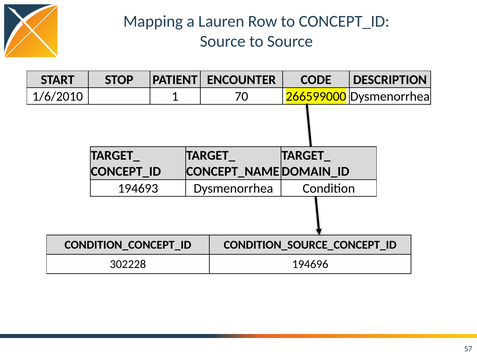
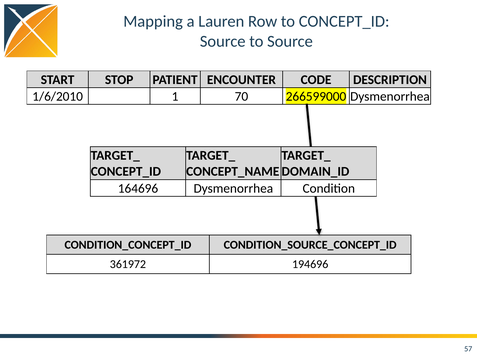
194693: 194693 -> 164696 (138, 188)
302228: 302228 -> 361972 (128, 264)
